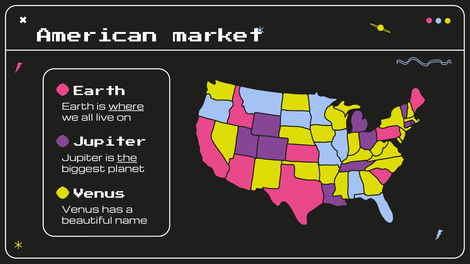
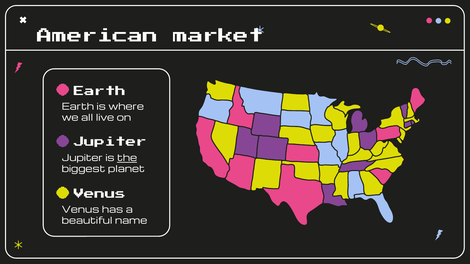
where underline: present -> none (126, 107)
